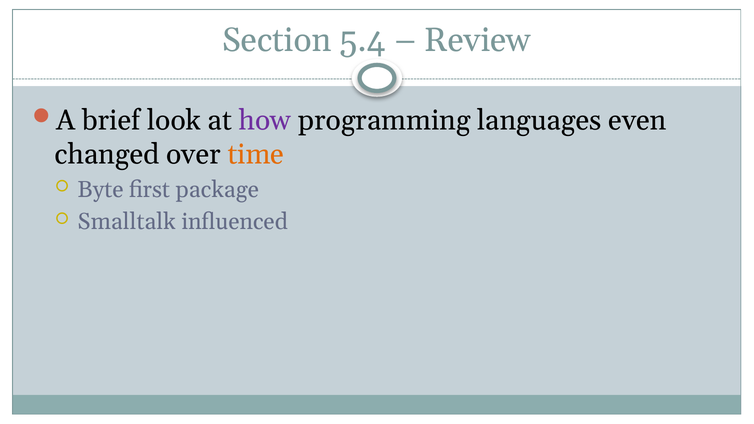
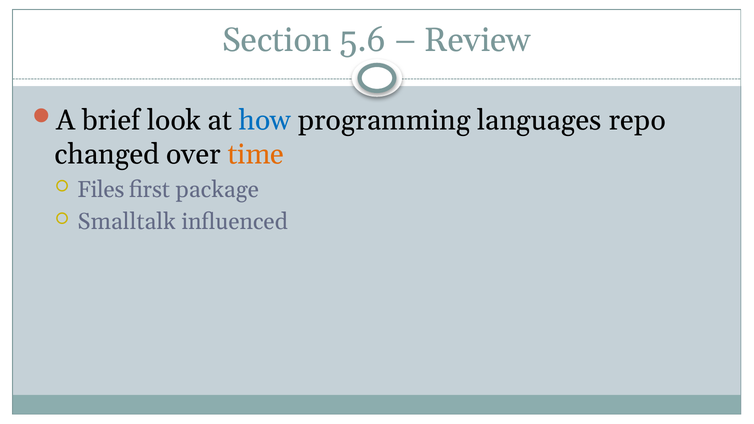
5.4: 5.4 -> 5.6 (363, 40)
how colour: purple -> blue (265, 121)
even: even -> repo (637, 121)
Byte: Byte -> Files (101, 190)
